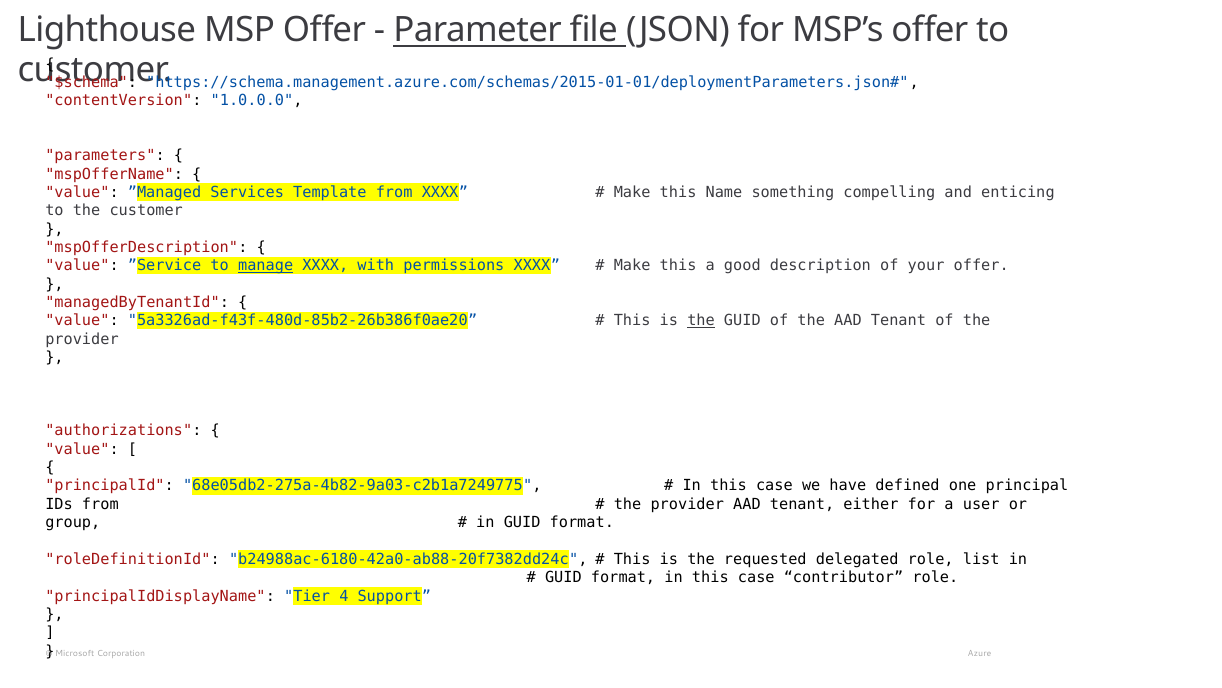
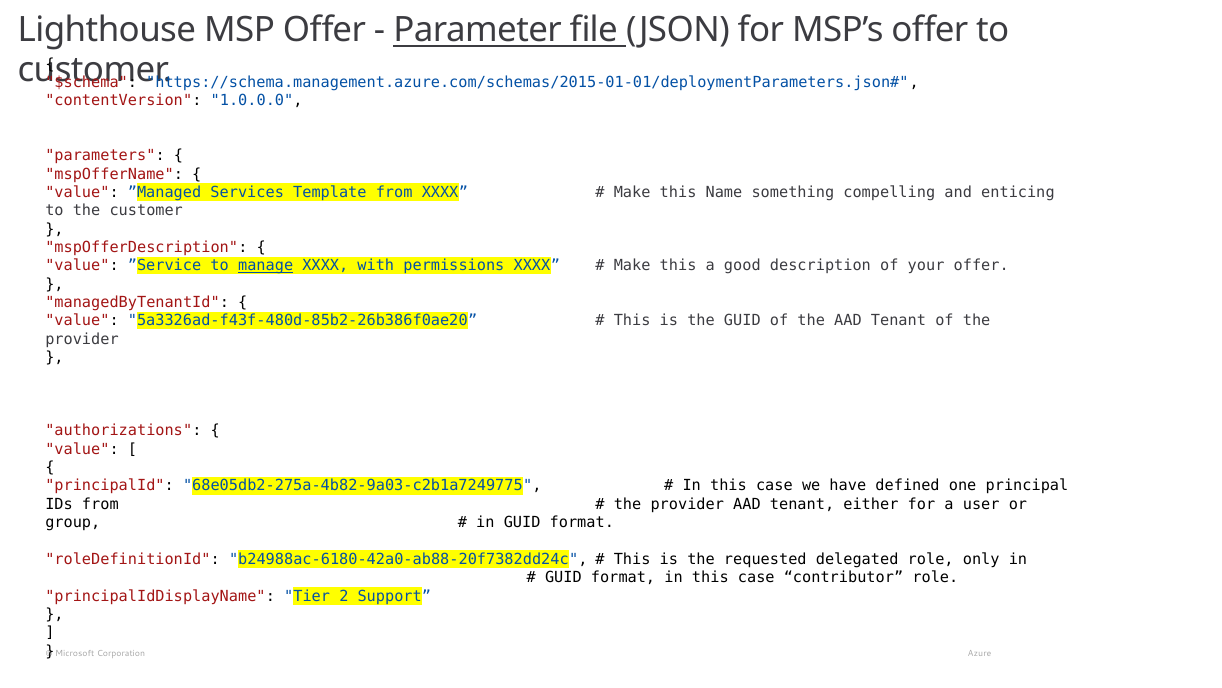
the underline: present -> none (701, 321)
list: list -> only (981, 559)
4: 4 -> 2 (344, 595)
